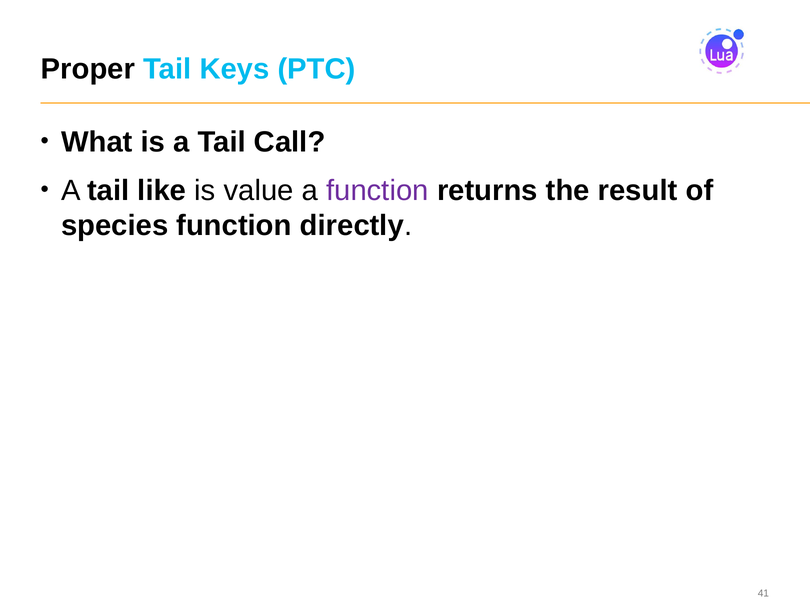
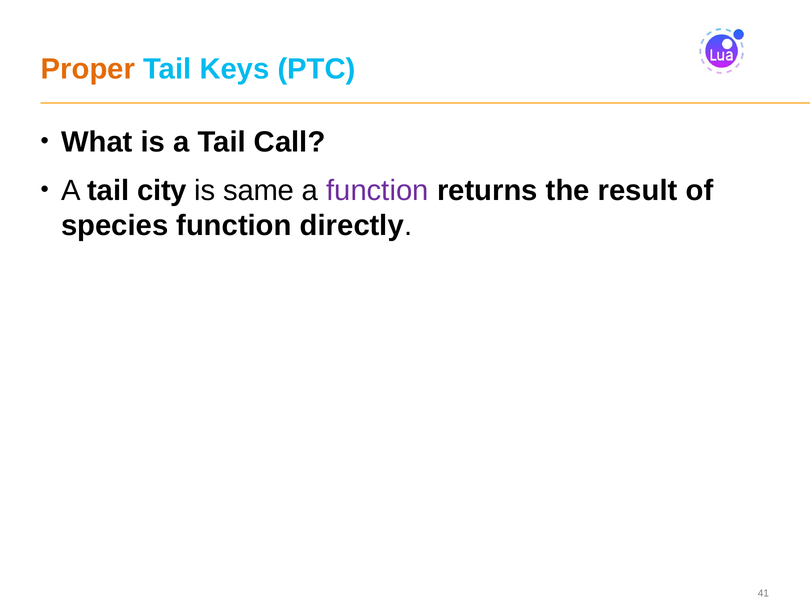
Proper colour: black -> orange (88, 69)
like: like -> city (162, 190)
value: value -> same (259, 190)
